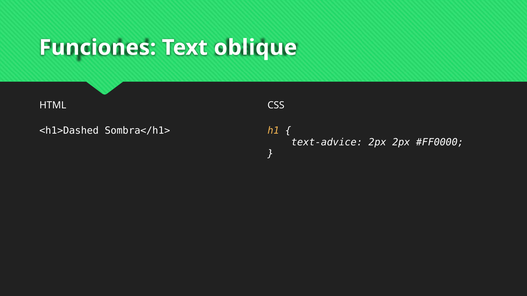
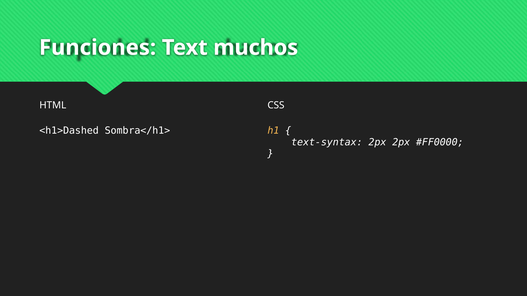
oblique: oblique -> muchos (256, 48)
text-advice: text-advice -> text-syntax (327, 142)
